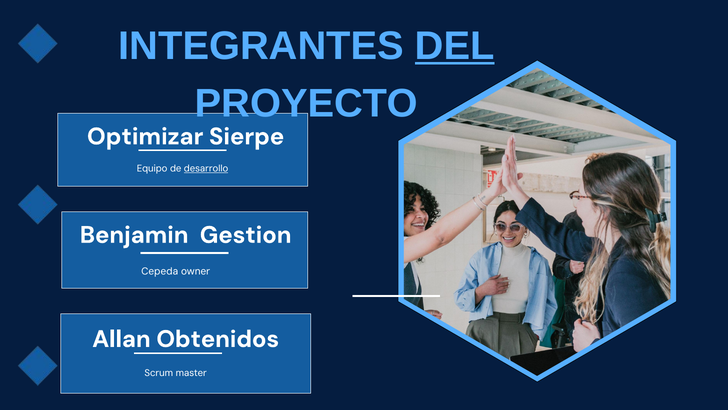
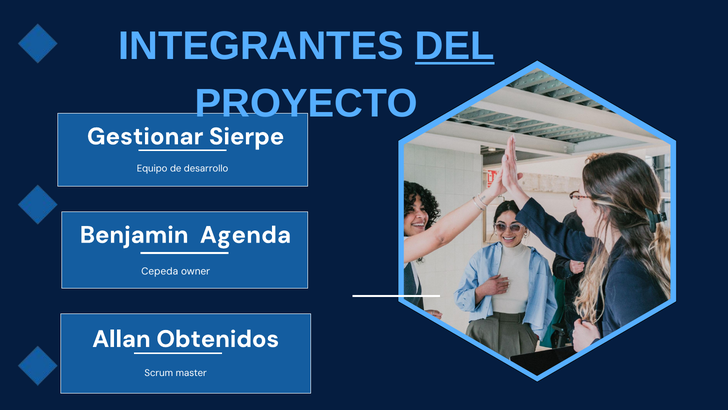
Optimizar: Optimizar -> Gestionar (145, 136)
desarrollo underline: present -> none (206, 168)
Gestion: Gestion -> Agenda (245, 235)
